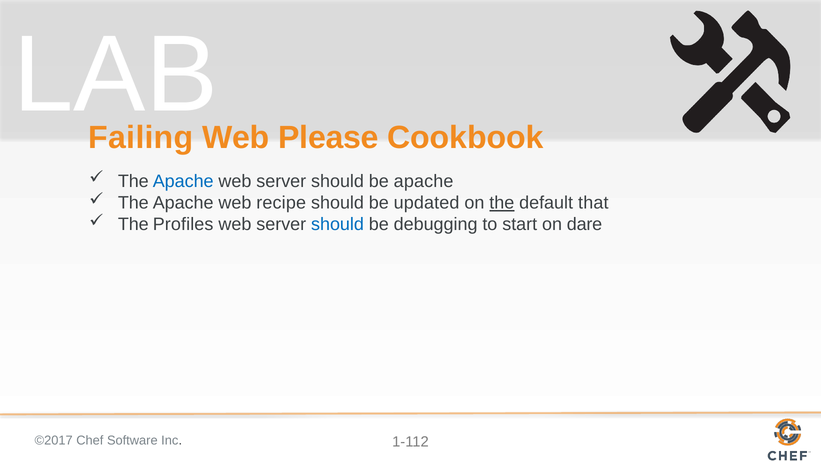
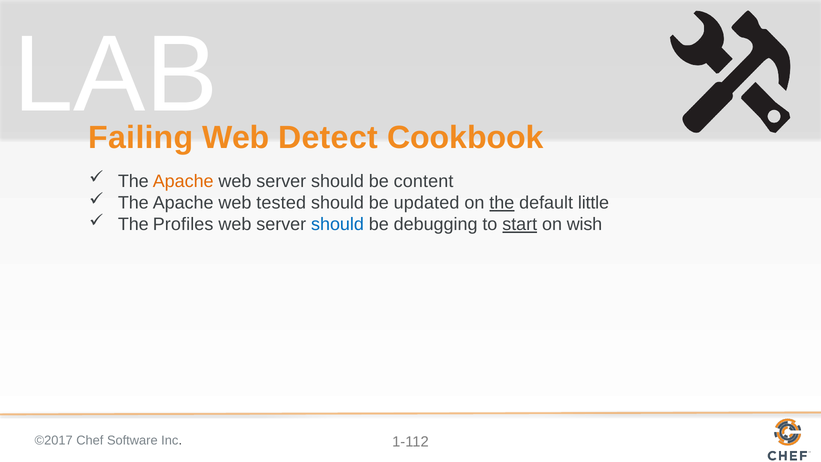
Please: Please -> Detect (328, 138)
Apache colour: blue -> orange (183, 181)
be apache: apache -> content (424, 181)
recipe: recipe -> tested (281, 203)
that: that -> little (594, 203)
start underline: none -> present (520, 224)
dare: dare -> wish (585, 224)
